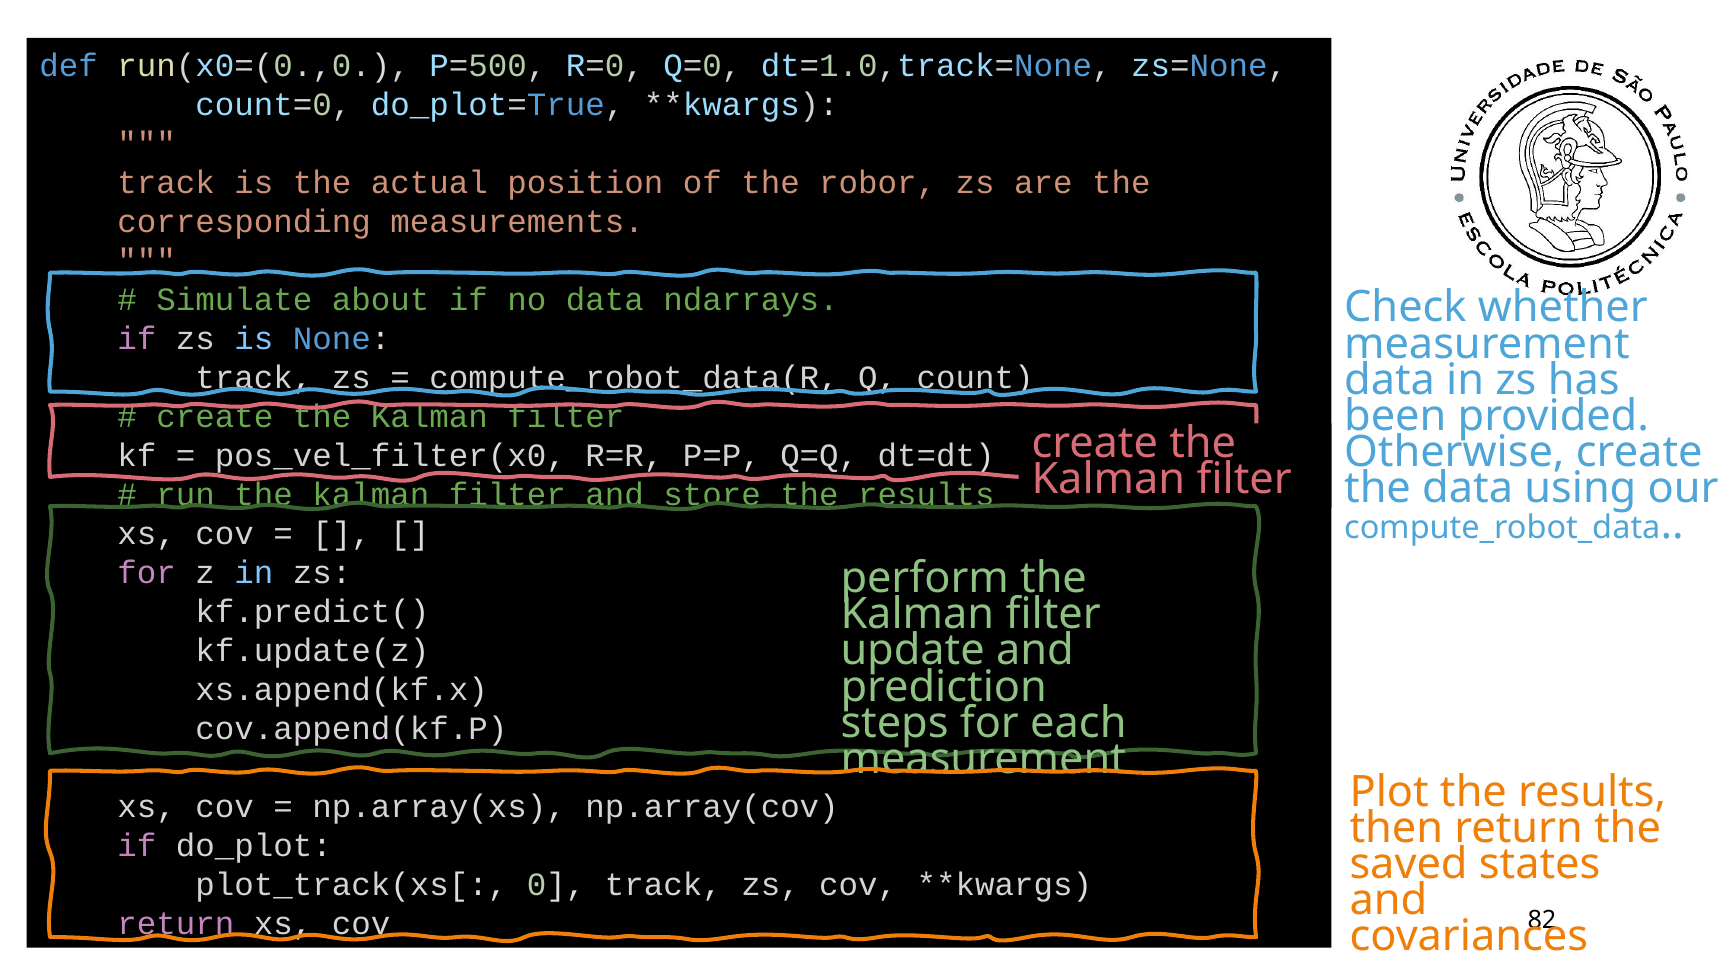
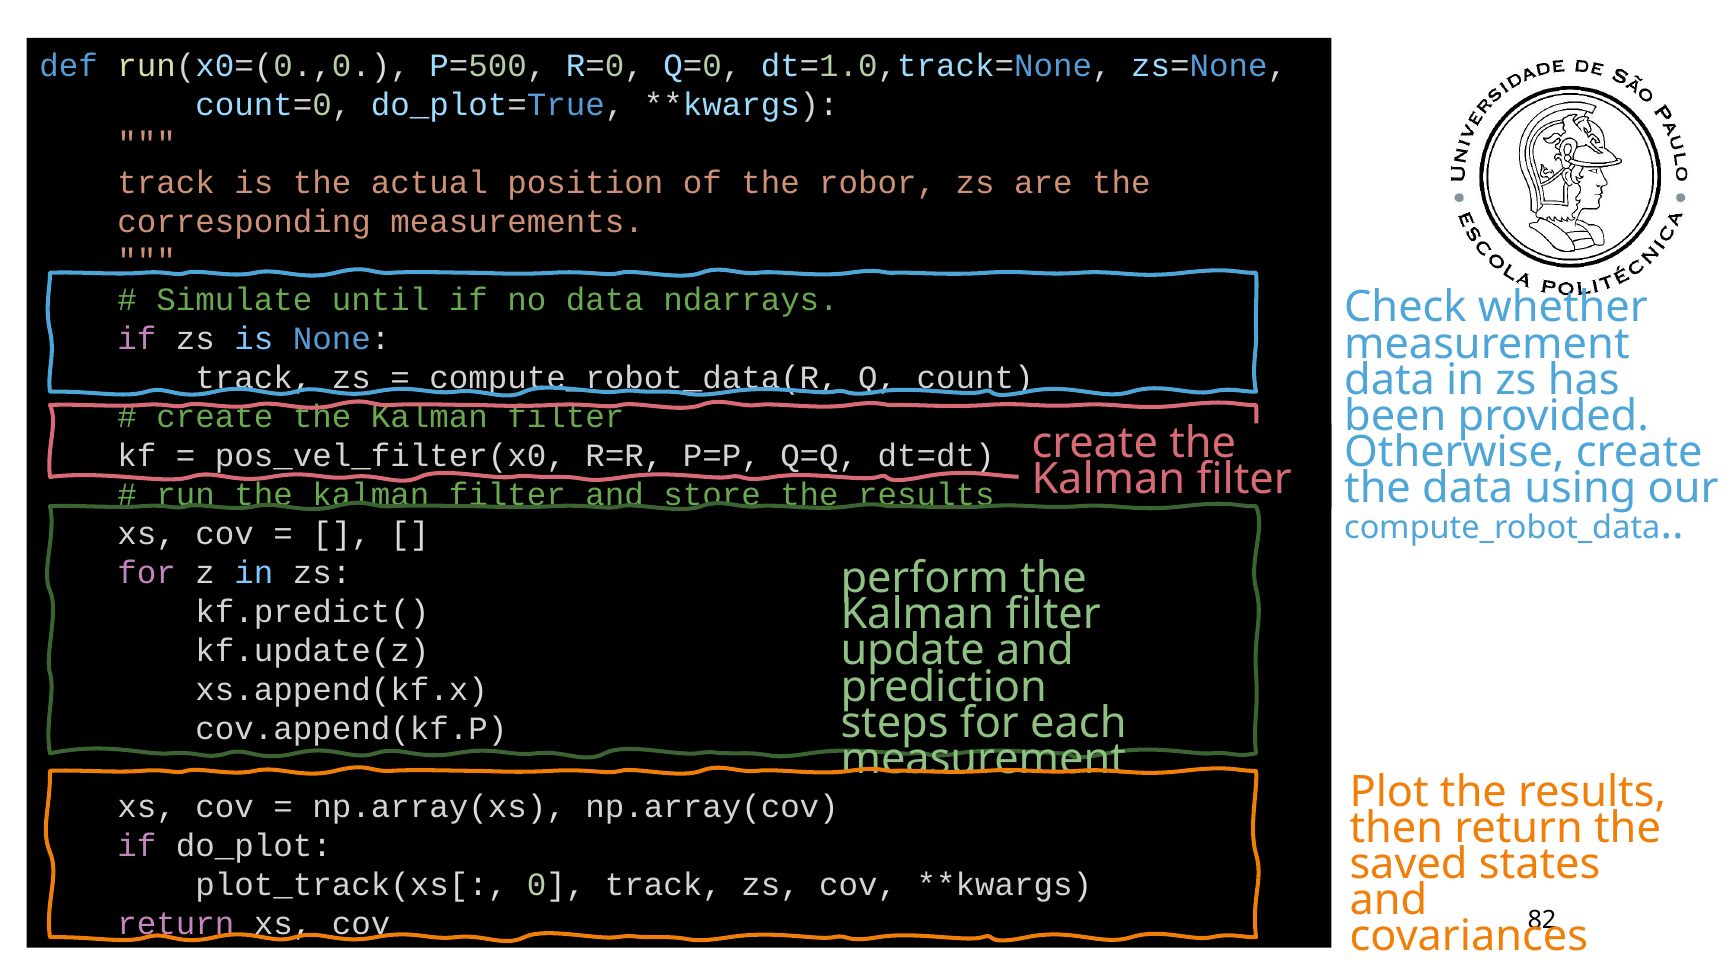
about: about -> until (381, 300)
